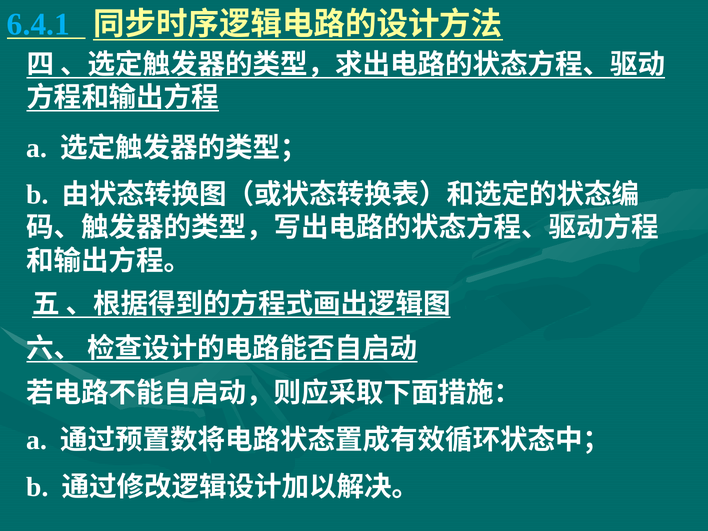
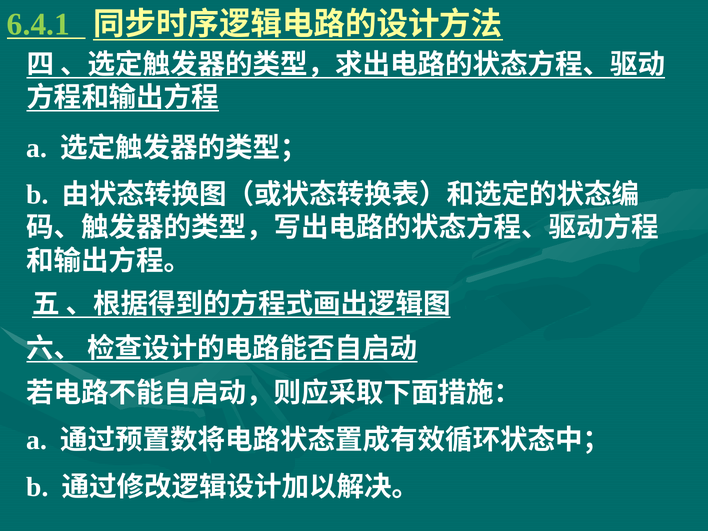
6.4.1 colour: light blue -> light green (38, 25)
